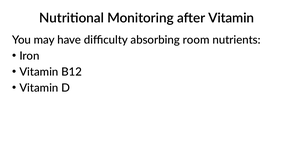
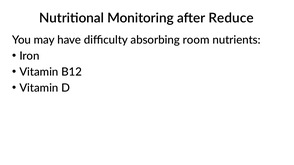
after Vitamin: Vitamin -> Reduce (231, 18)
